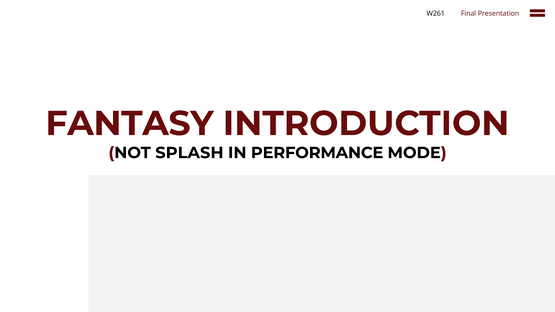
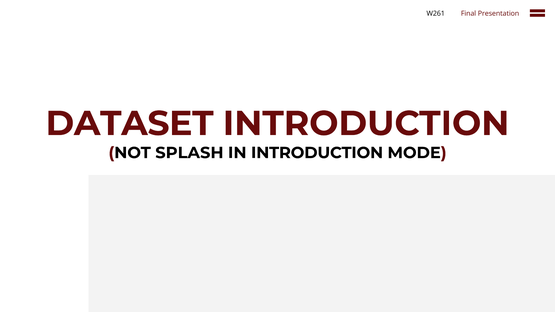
FANTASY: FANTASY -> DATASET (130, 124)
IN PERFORMANCE: PERFORMANCE -> INTRODUCTION (317, 153)
